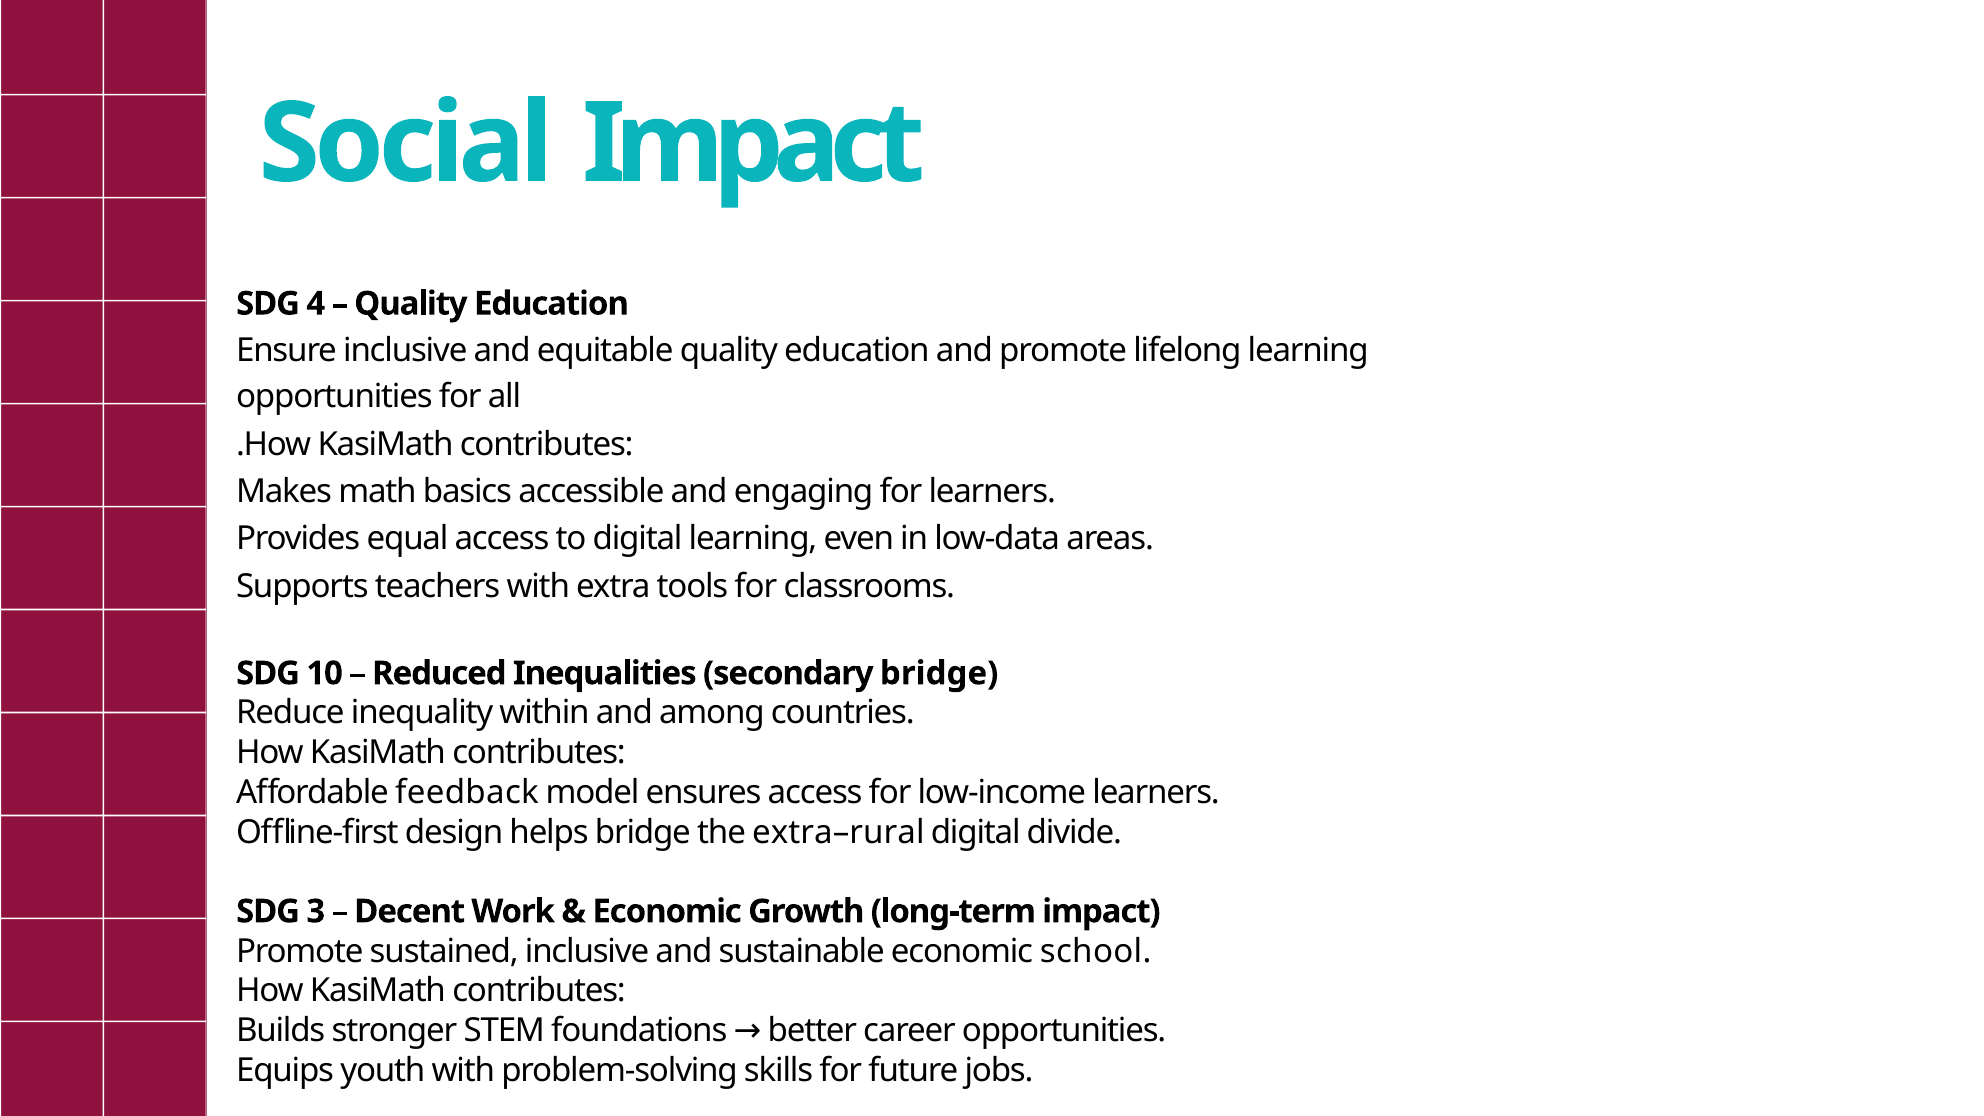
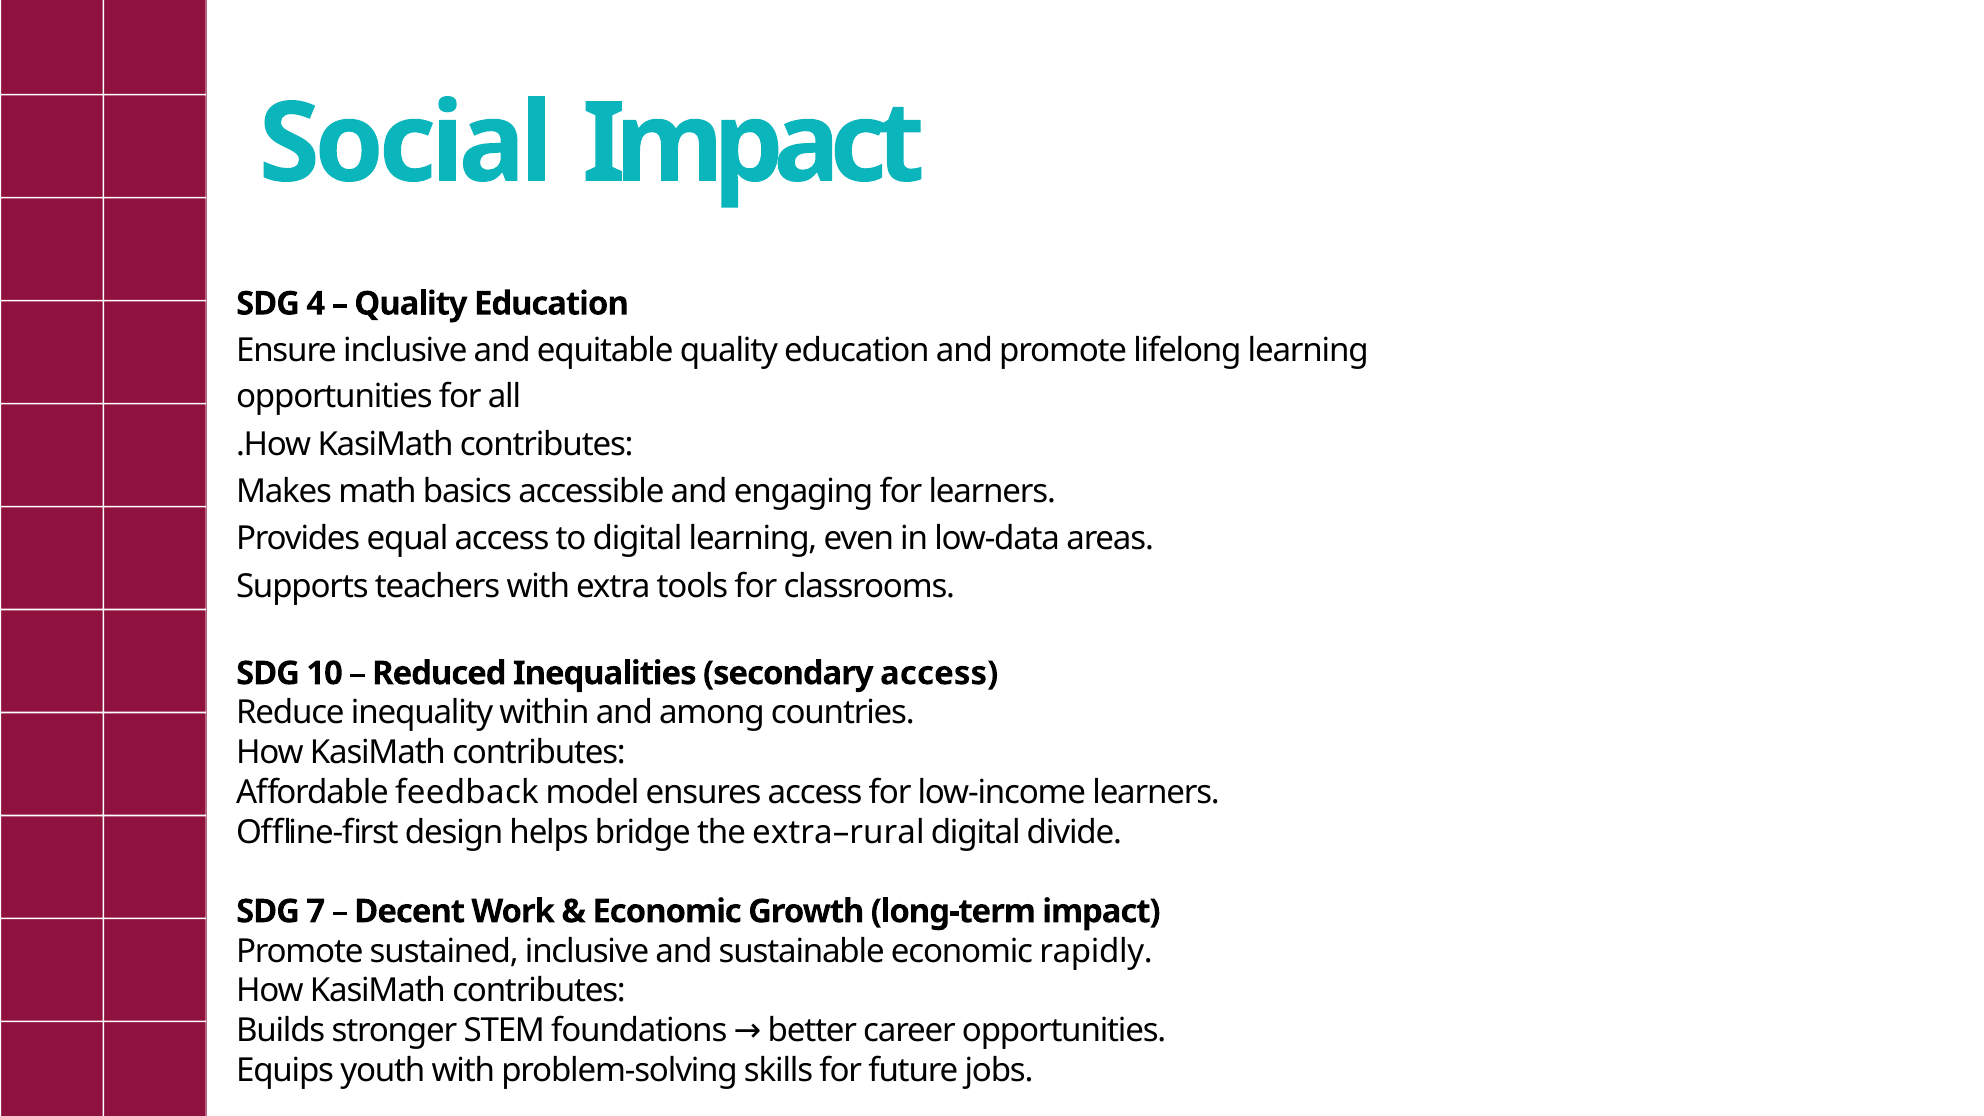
secondary bridge: bridge -> access (939, 673)
3: 3 -> 7 (316, 911)
school: school -> rapidly (1096, 951)
